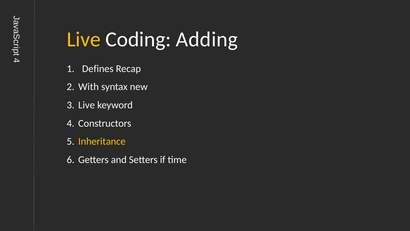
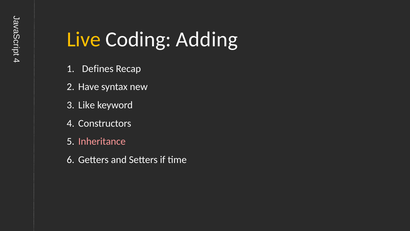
With: With -> Have (89, 87)
Live: Live -> Like (87, 105)
Inheritance colour: yellow -> pink (102, 141)
